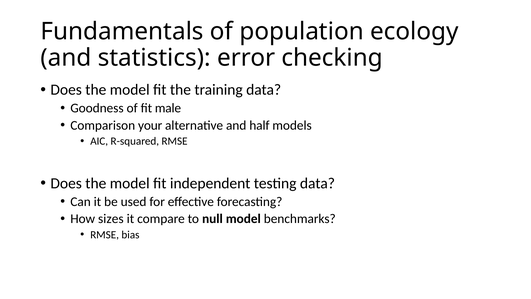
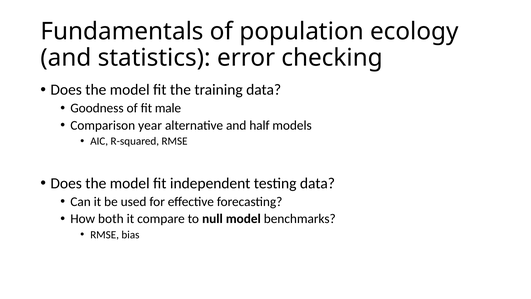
your: your -> year (150, 125)
sizes: sizes -> both (111, 219)
